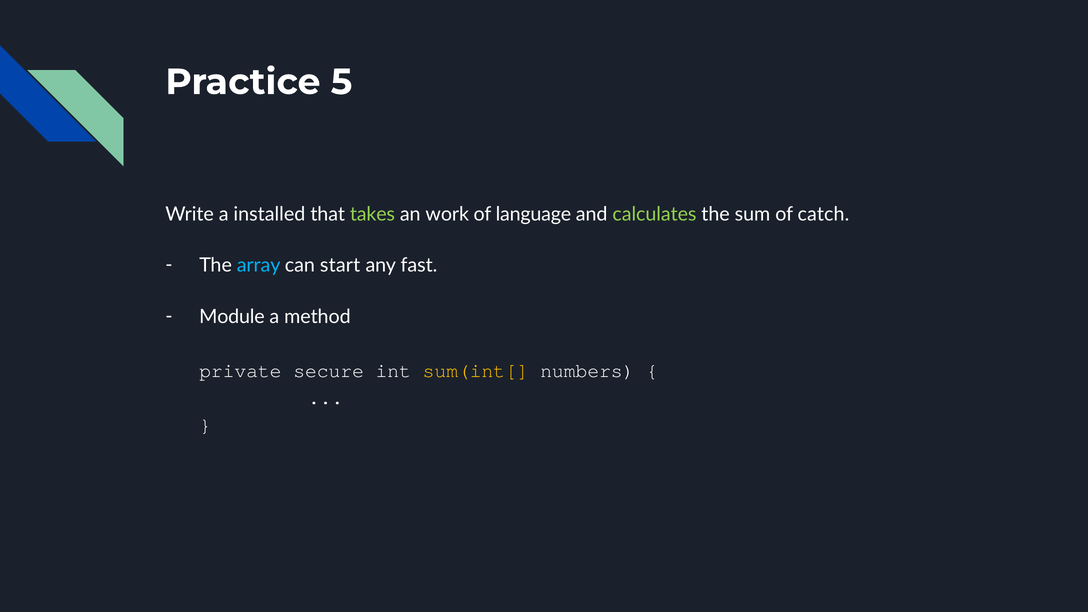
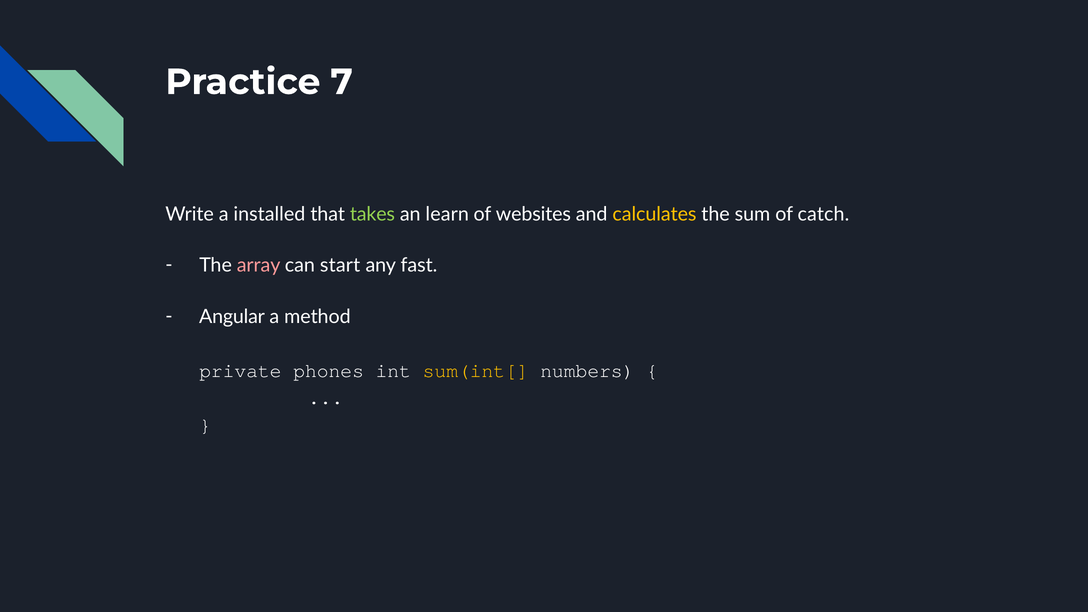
5: 5 -> 7 (342, 82)
work: work -> learn (447, 214)
language: language -> websites (533, 214)
calculates colour: light green -> yellow (654, 214)
array colour: light blue -> pink (259, 265)
Module: Module -> Angular (232, 317)
secure: secure -> phones (329, 371)
